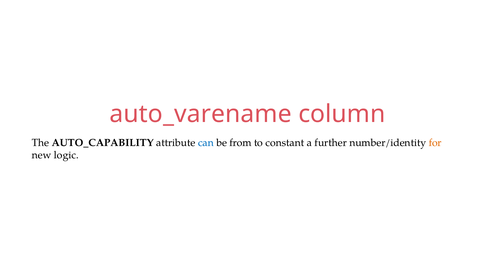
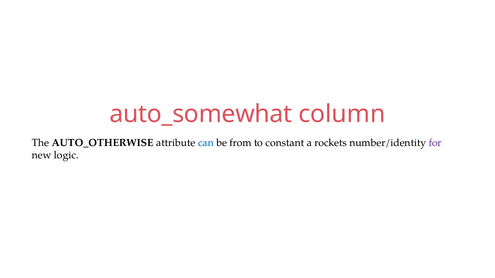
auto_varename: auto_varename -> auto_somewhat (201, 114)
AUTO_CAPABILITY: AUTO_CAPABILITY -> AUTO_OTHERWISE (103, 143)
further: further -> rockets (331, 143)
for colour: orange -> purple (435, 143)
